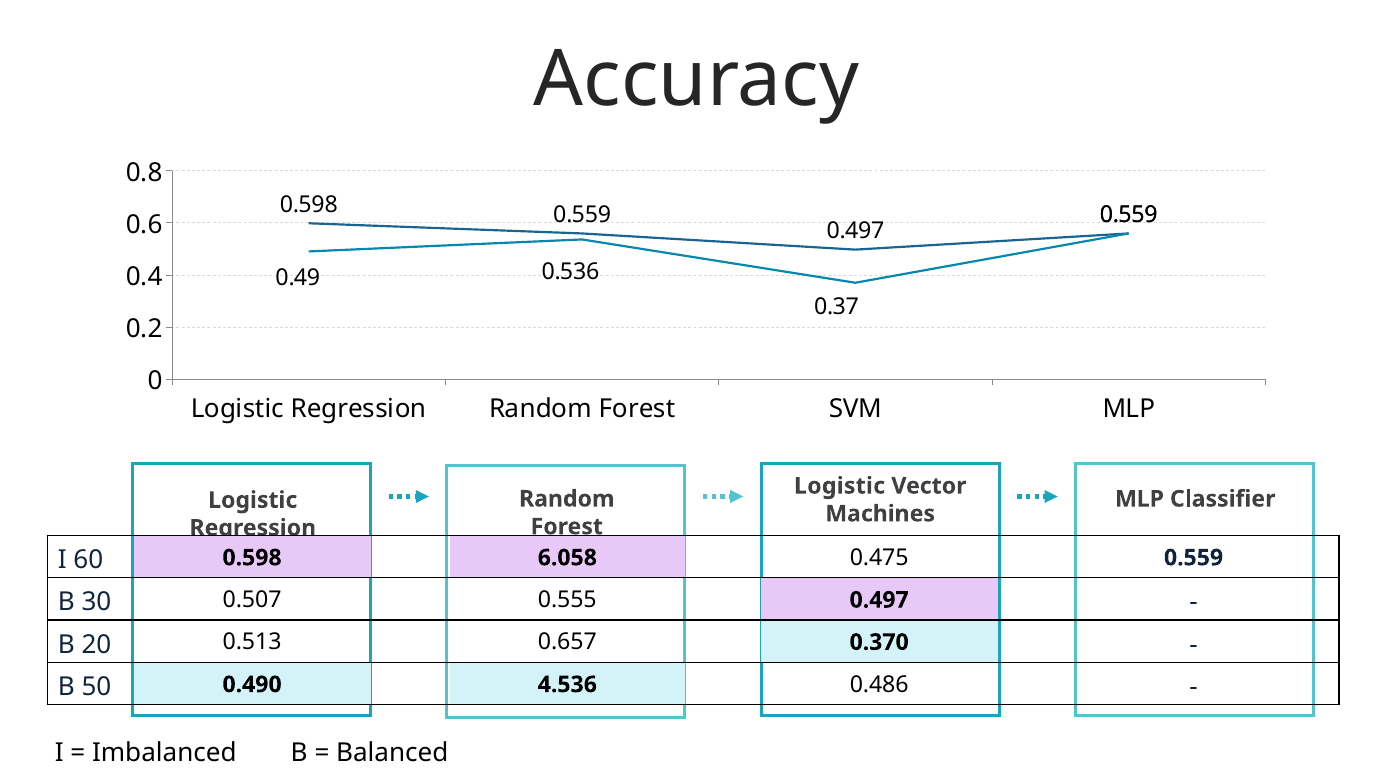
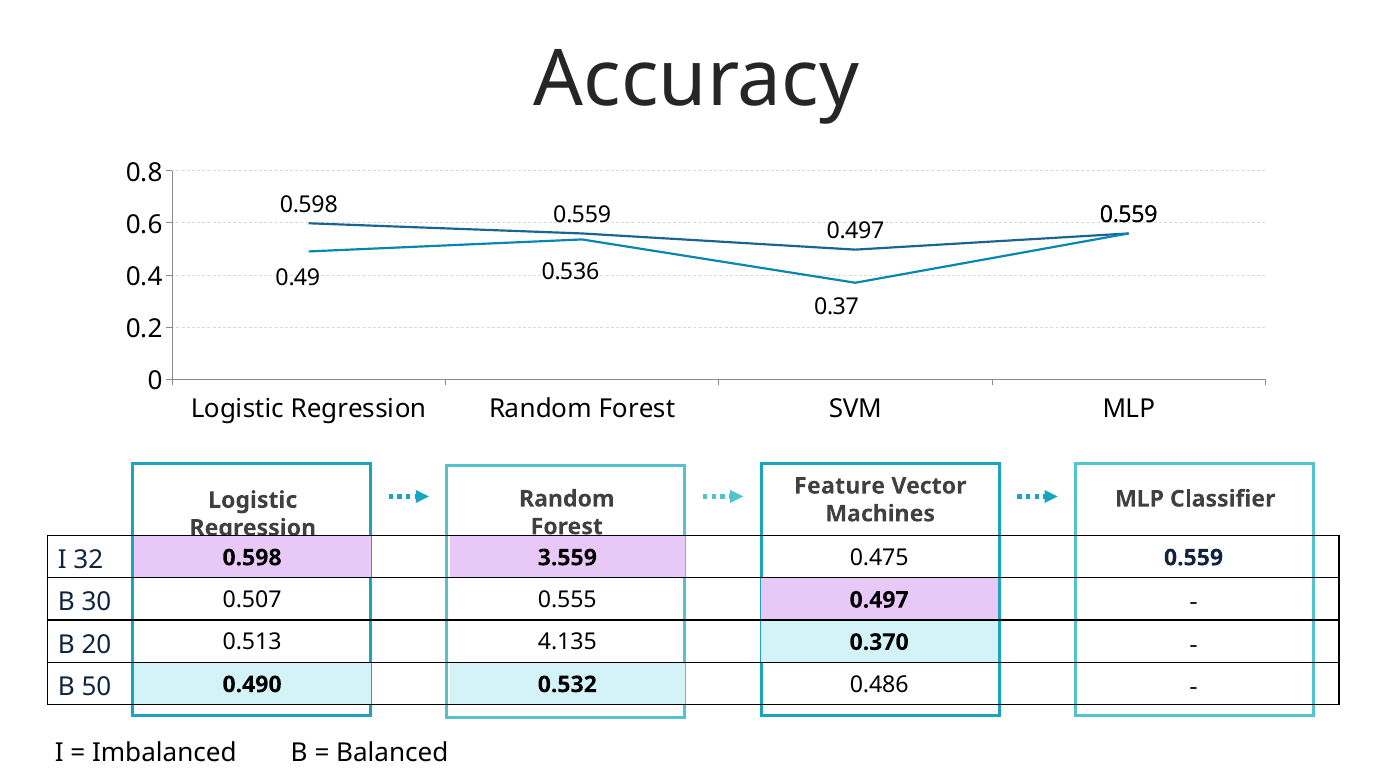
Logistic: Logistic -> Feature (840, 486)
60: 60 -> 32 (88, 560)
6.058: 6.058 -> 3.559 (567, 558)
0.657: 0.657 -> 4.135 (567, 642)
4.536: 4.536 -> 0.532 (567, 684)
